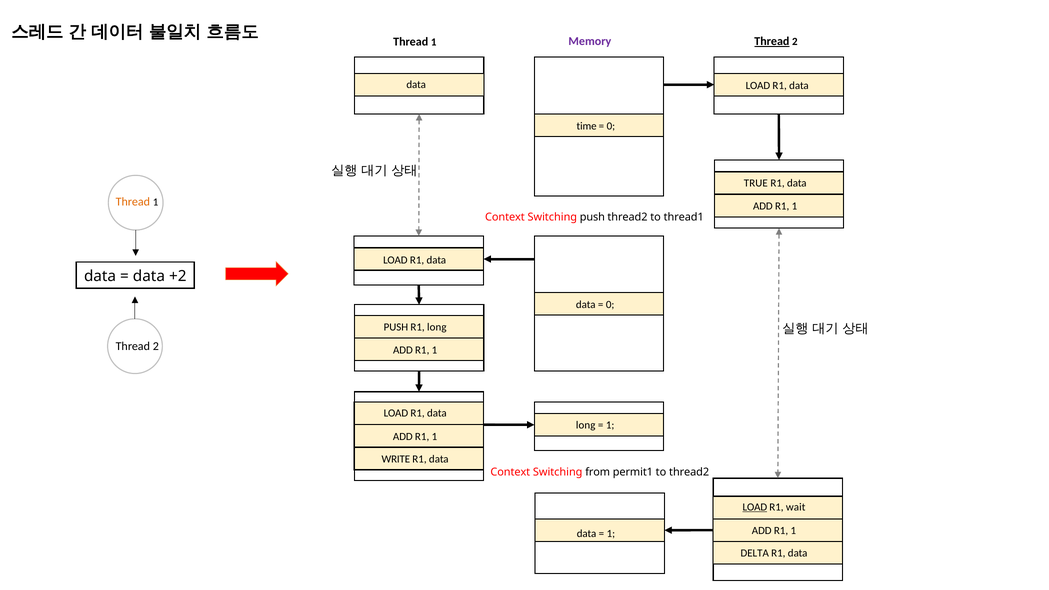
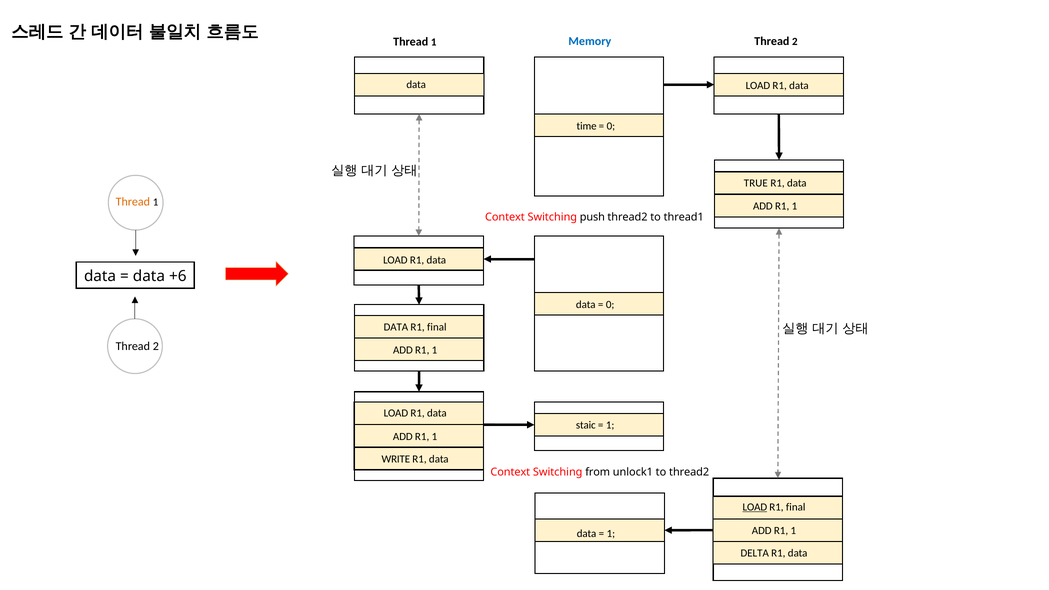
Memory colour: purple -> blue (590, 41)
Thread underline: present -> none (772, 41)
+2: +2 -> +6 (178, 276)
PUSH: PUSH -> DATA (396, 327)
long: long -> final (437, 327)
long: long -> staic (586, 425)
permit1: permit1 -> unlock1 (633, 472)
wait: wait -> final (796, 507)
